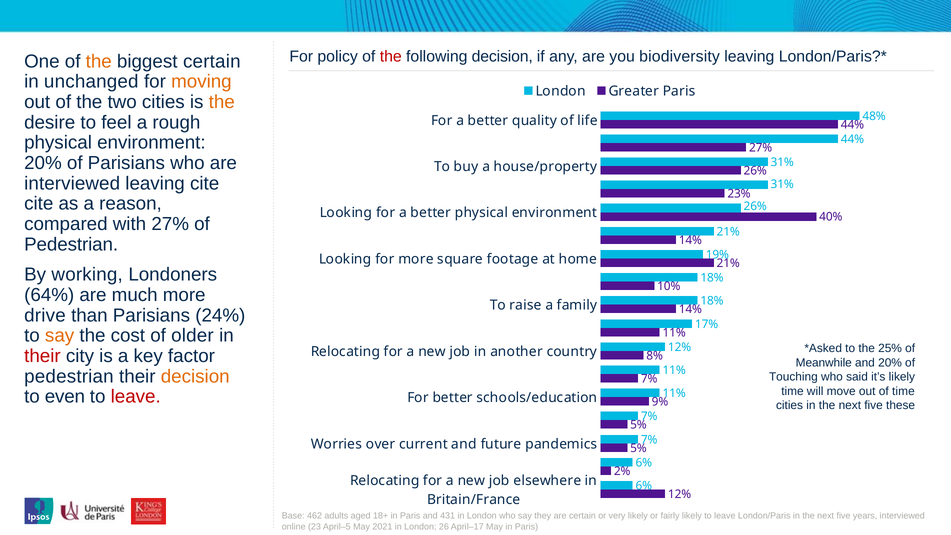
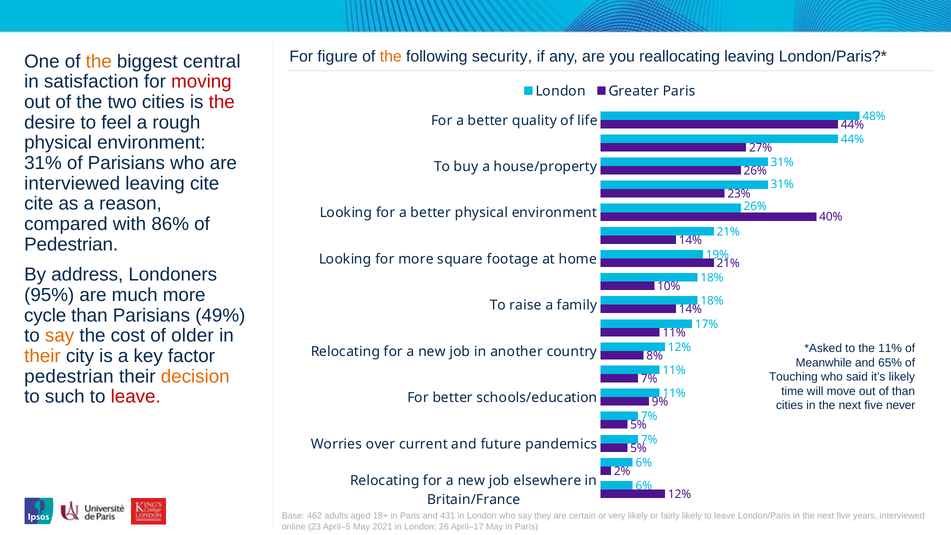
policy: policy -> figure (338, 57)
the colour: red -> orange (391, 57)
following decision: decision -> security (502, 57)
biodiversity: biodiversity -> reallocating (680, 57)
biggest certain: certain -> central (212, 61)
unchanged: unchanged -> satisfaction (91, 82)
moving colour: orange -> red (201, 82)
the colour: orange -> red (222, 102)
20%: 20% -> 31% (43, 163)
with 27%: 27% -> 86% (170, 224)
working: working -> address (87, 275)
64%: 64% -> 95% (49, 295)
drive: drive -> cycle (45, 315)
24%: 24% -> 49% (220, 315)
the 25%: 25% -> 11% (890, 348)
their colour: red -> orange (42, 356)
and 20%: 20% -> 65% (890, 363)
of time: time -> than (903, 391)
even: even -> such (65, 397)
these: these -> never (901, 406)
